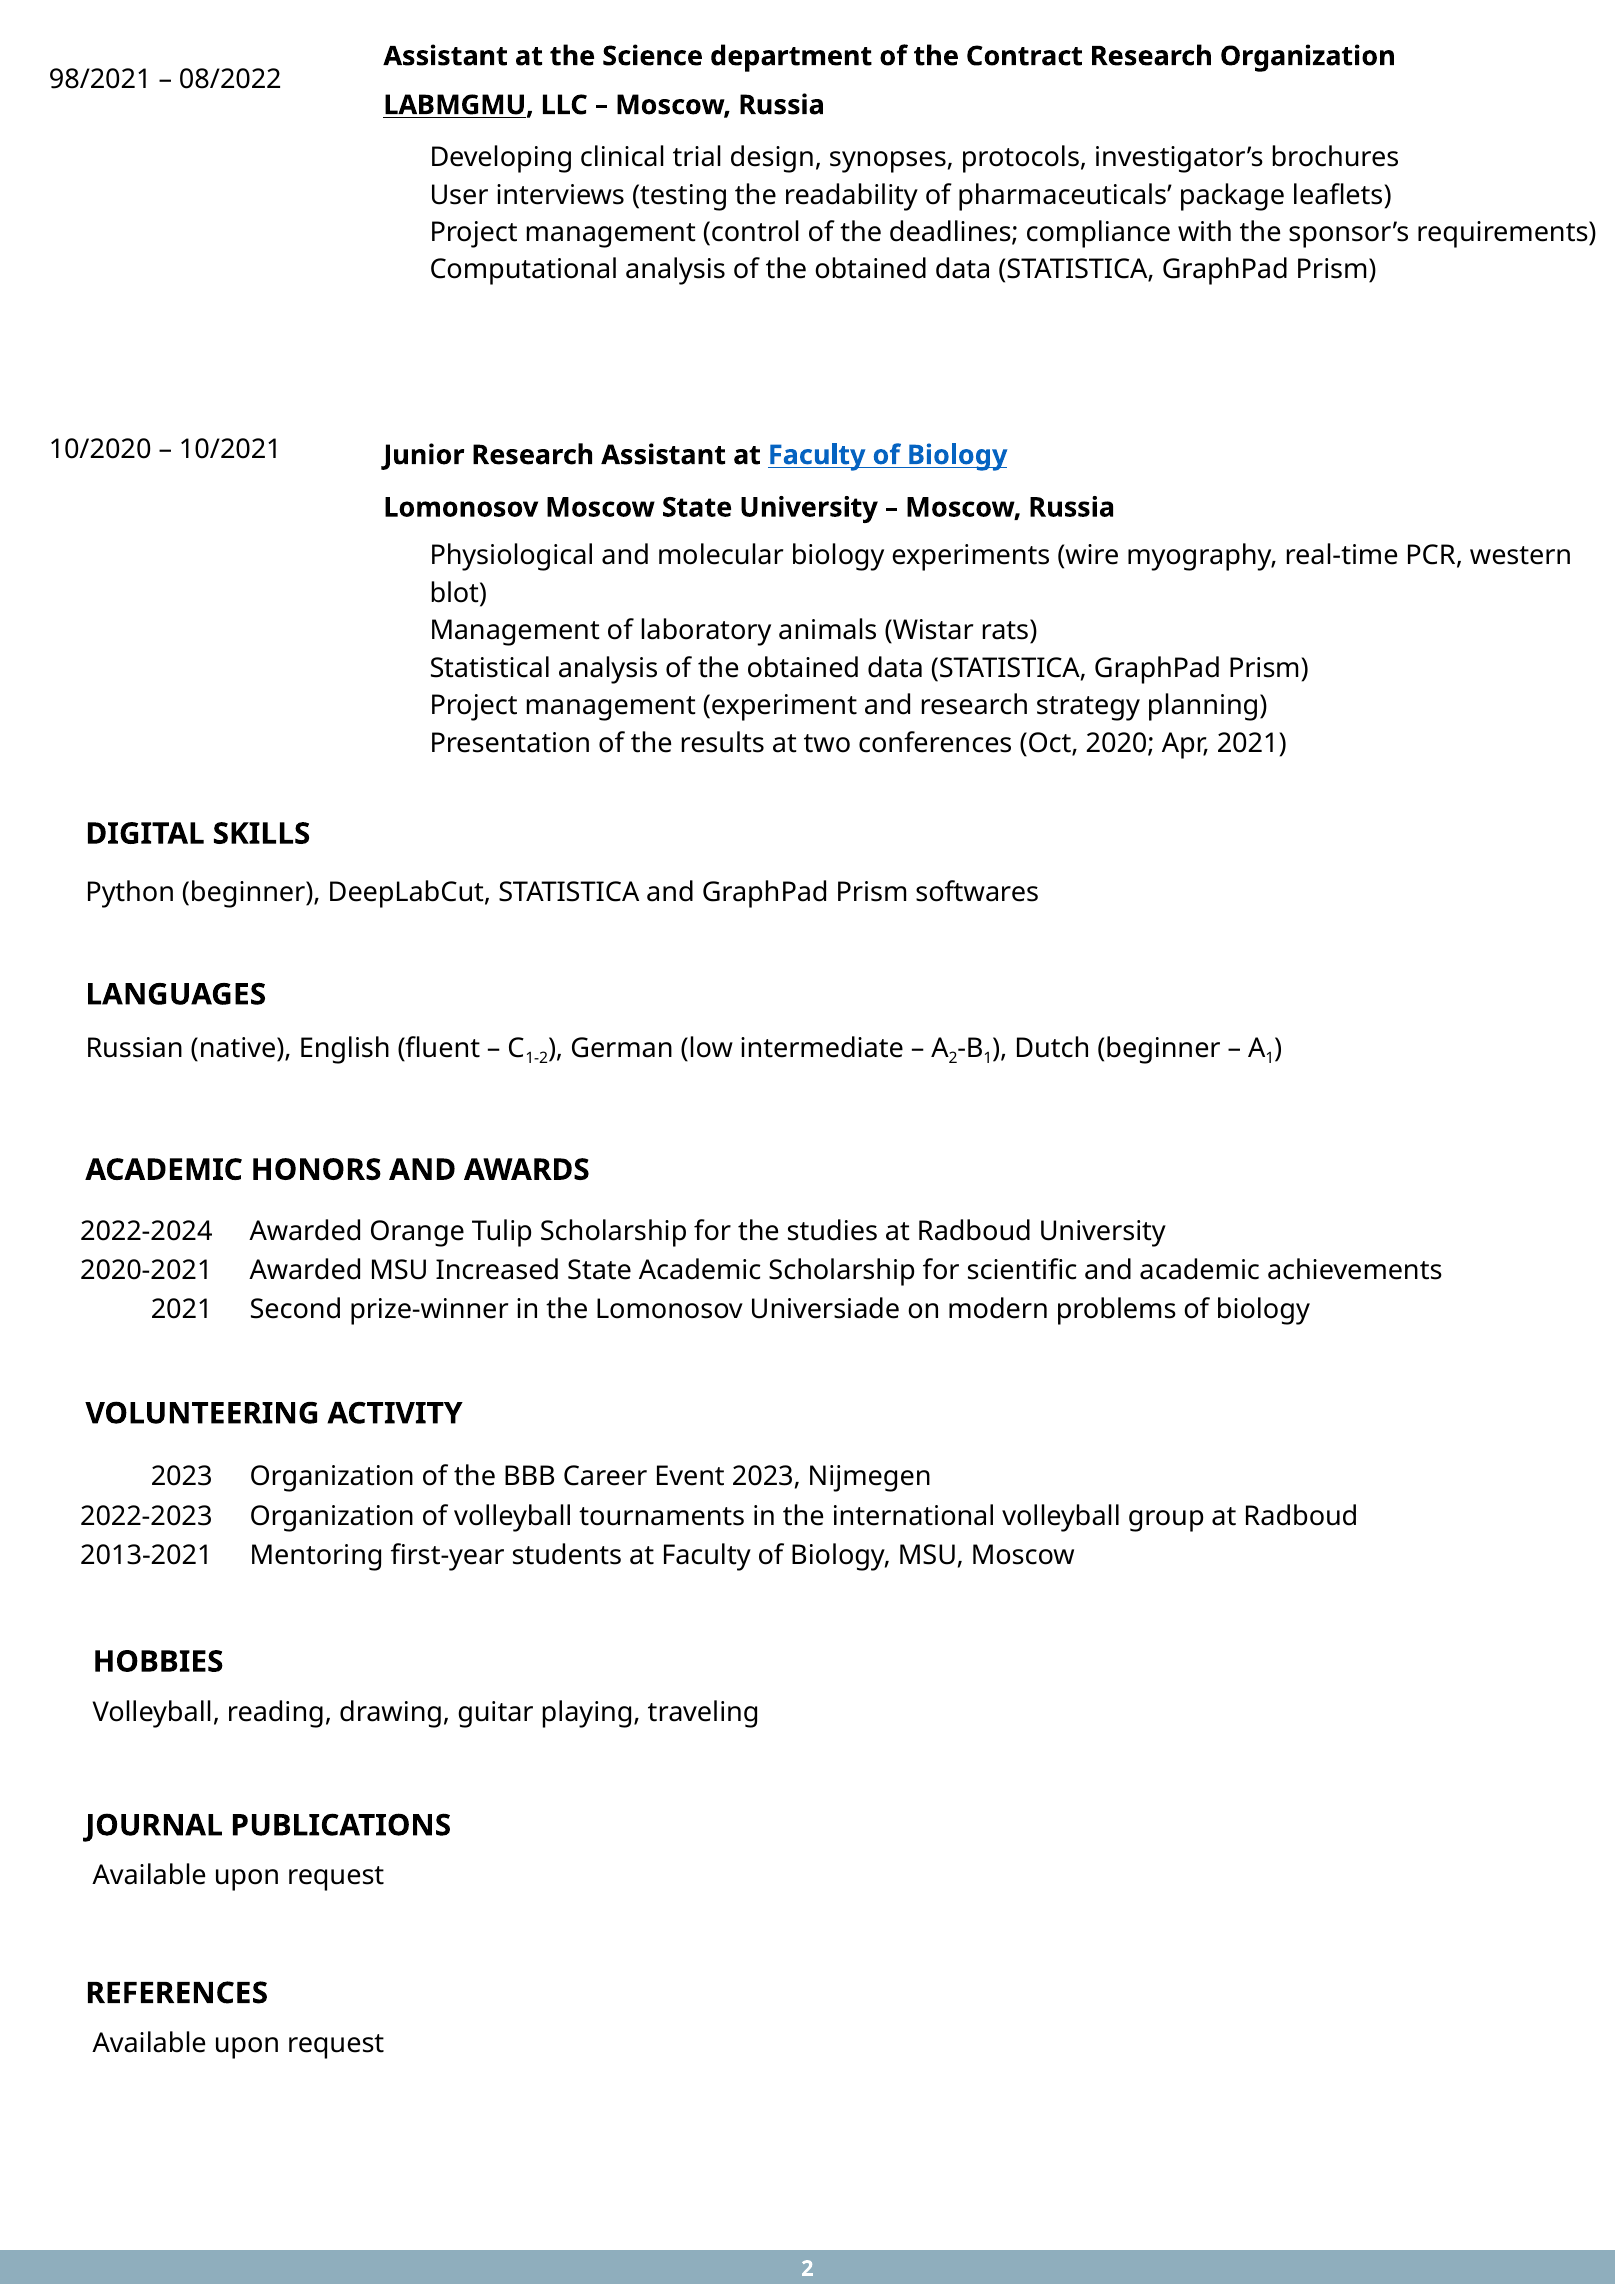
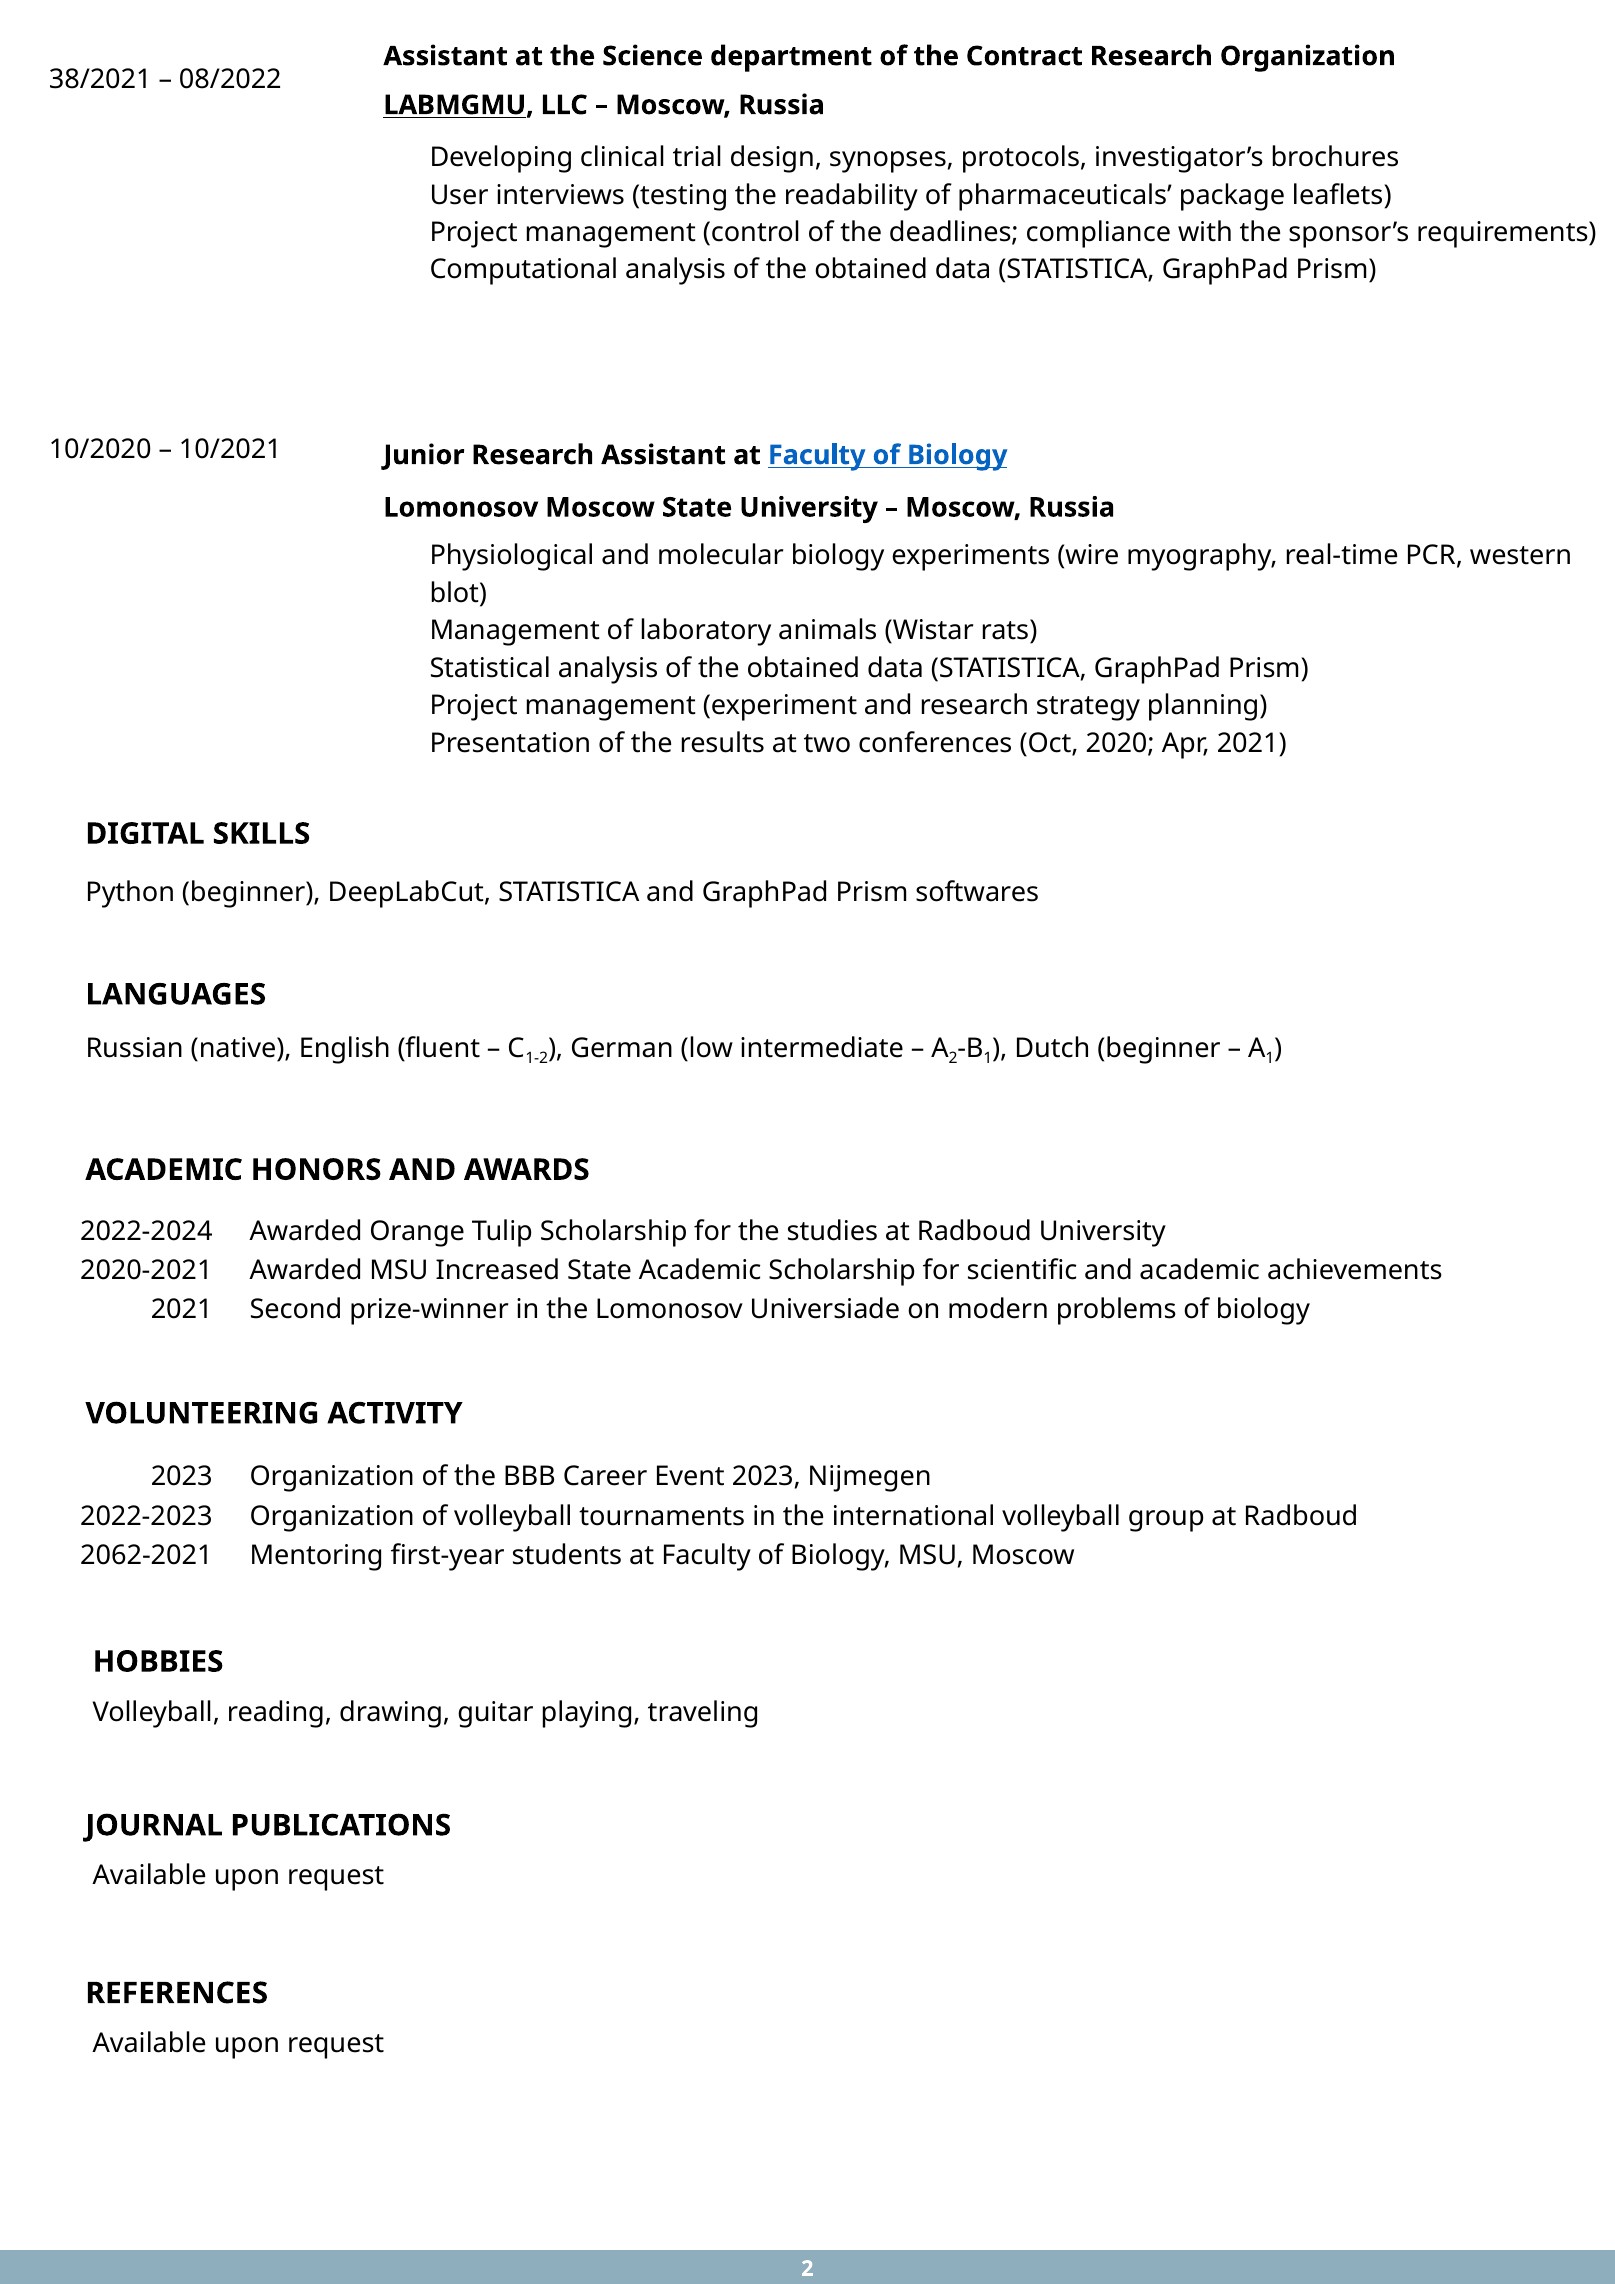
98/2021: 98/2021 -> 38/2021 (100, 79)
2013-2021: 2013-2021 -> 2062-2021 (146, 1555)
